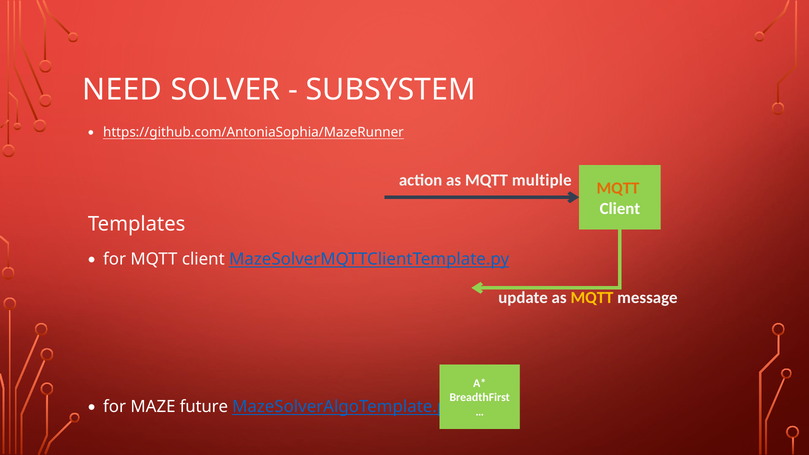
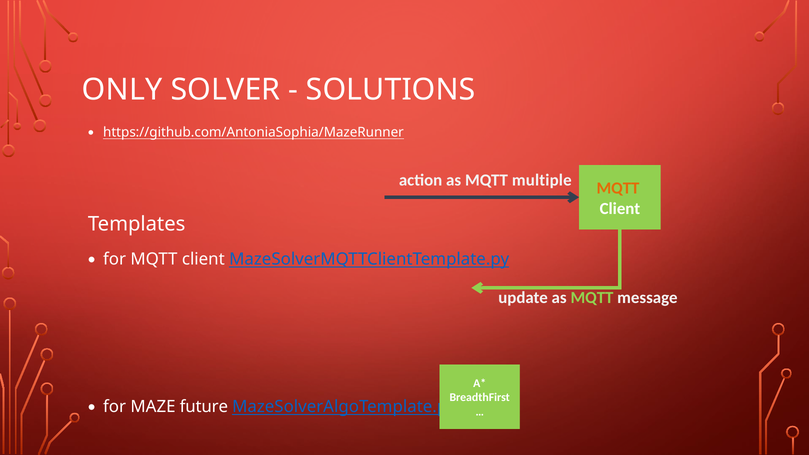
NEED: NEED -> ONLY (122, 90)
SUBSYSTEM: SUBSYSTEM -> SOLUTIONS (391, 90)
MQTT colour: yellow -> light green (592, 298)
